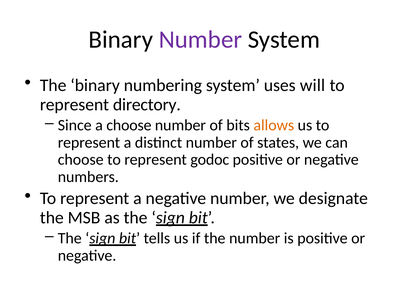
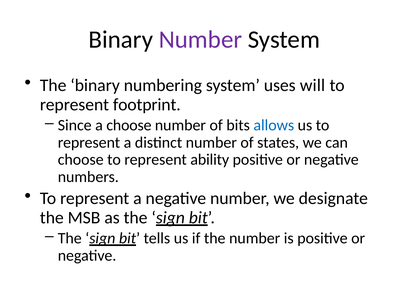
directory: directory -> footprint (147, 104)
allows colour: orange -> blue (274, 125)
godoc: godoc -> ability (210, 160)
